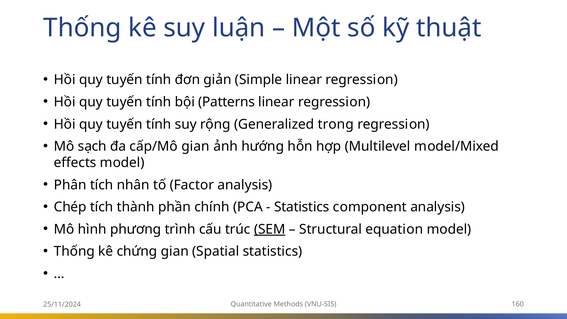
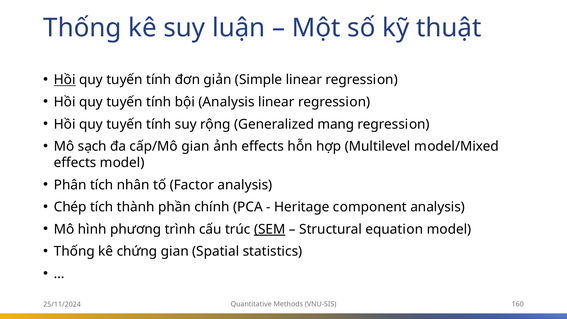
Hồi underline: none -> present (65, 80)
bội Patterns: Patterns -> Analysis (227, 102)
trọng: trọng -> mang (336, 124)
ảnh hướng: hướng -> effects (263, 146)
Statistics: Statistics -> Heritage (302, 207)
